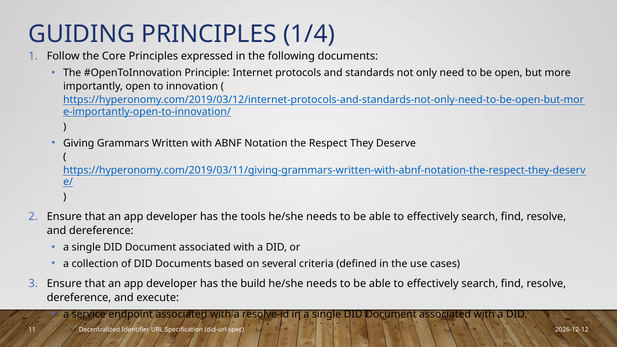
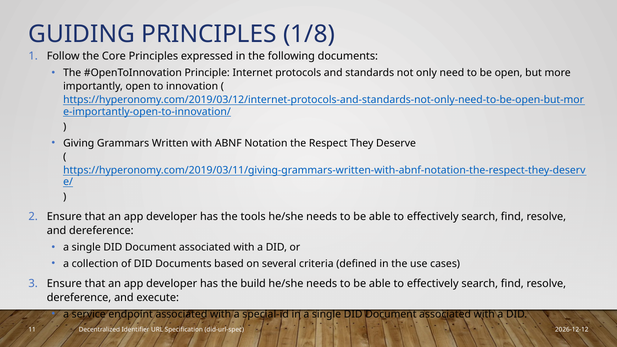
1/4: 1/4 -> 1/8 (309, 34)
resolve-id: resolve-id -> special-id (266, 314)
